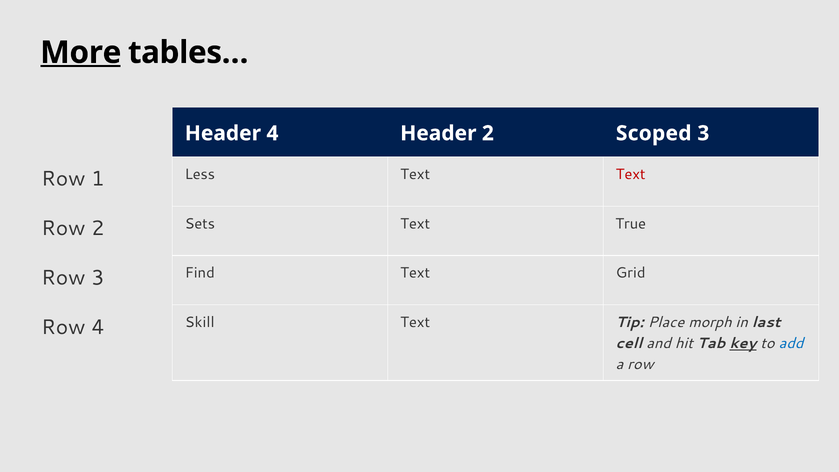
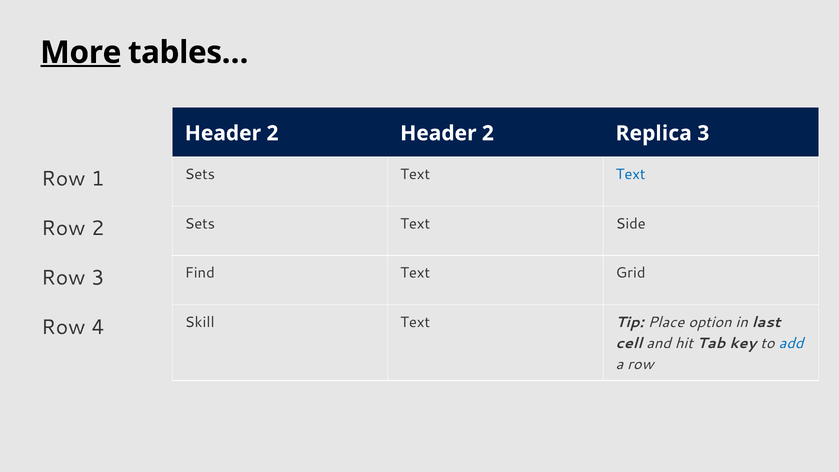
4: 4 -> 2 (272, 133)
Scoped: Scoped -> Replica (654, 133)
1 Less: Less -> Sets (200, 174)
Text colour: red -> blue (631, 174)
True: True -> Side (631, 224)
morph: morph -> option (710, 322)
key underline: present -> none (743, 343)
